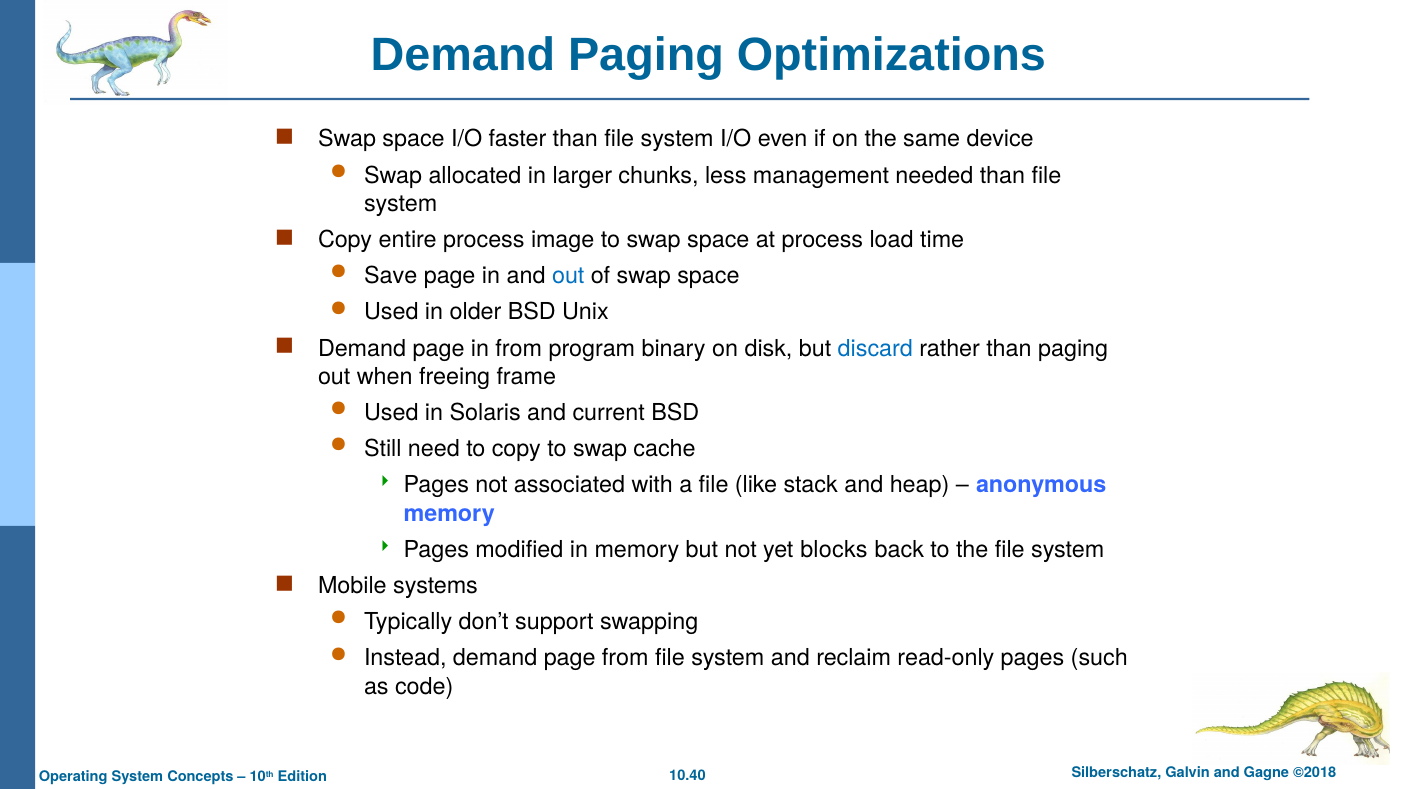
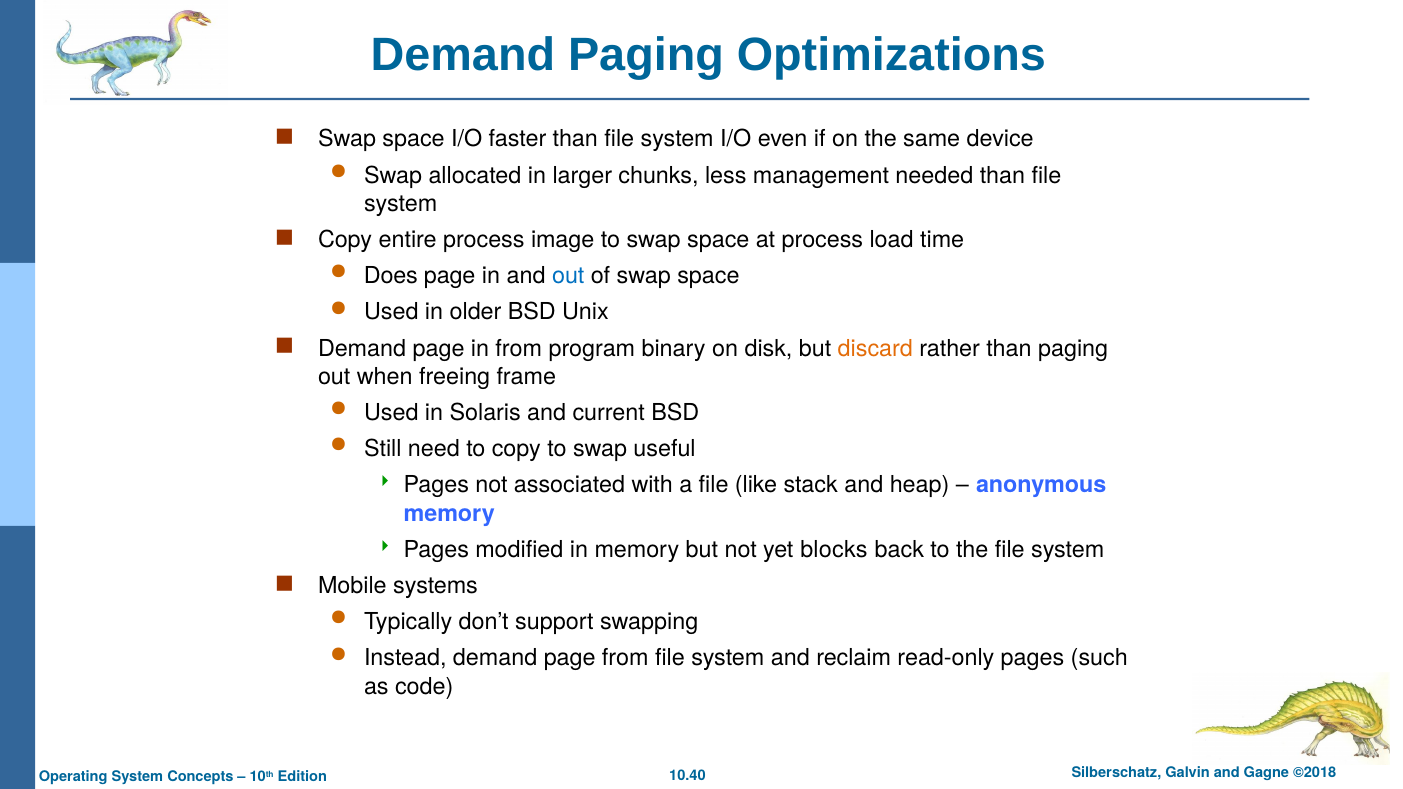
Save: Save -> Does (391, 276)
discard colour: blue -> orange (875, 349)
cache: cache -> useful (665, 449)
